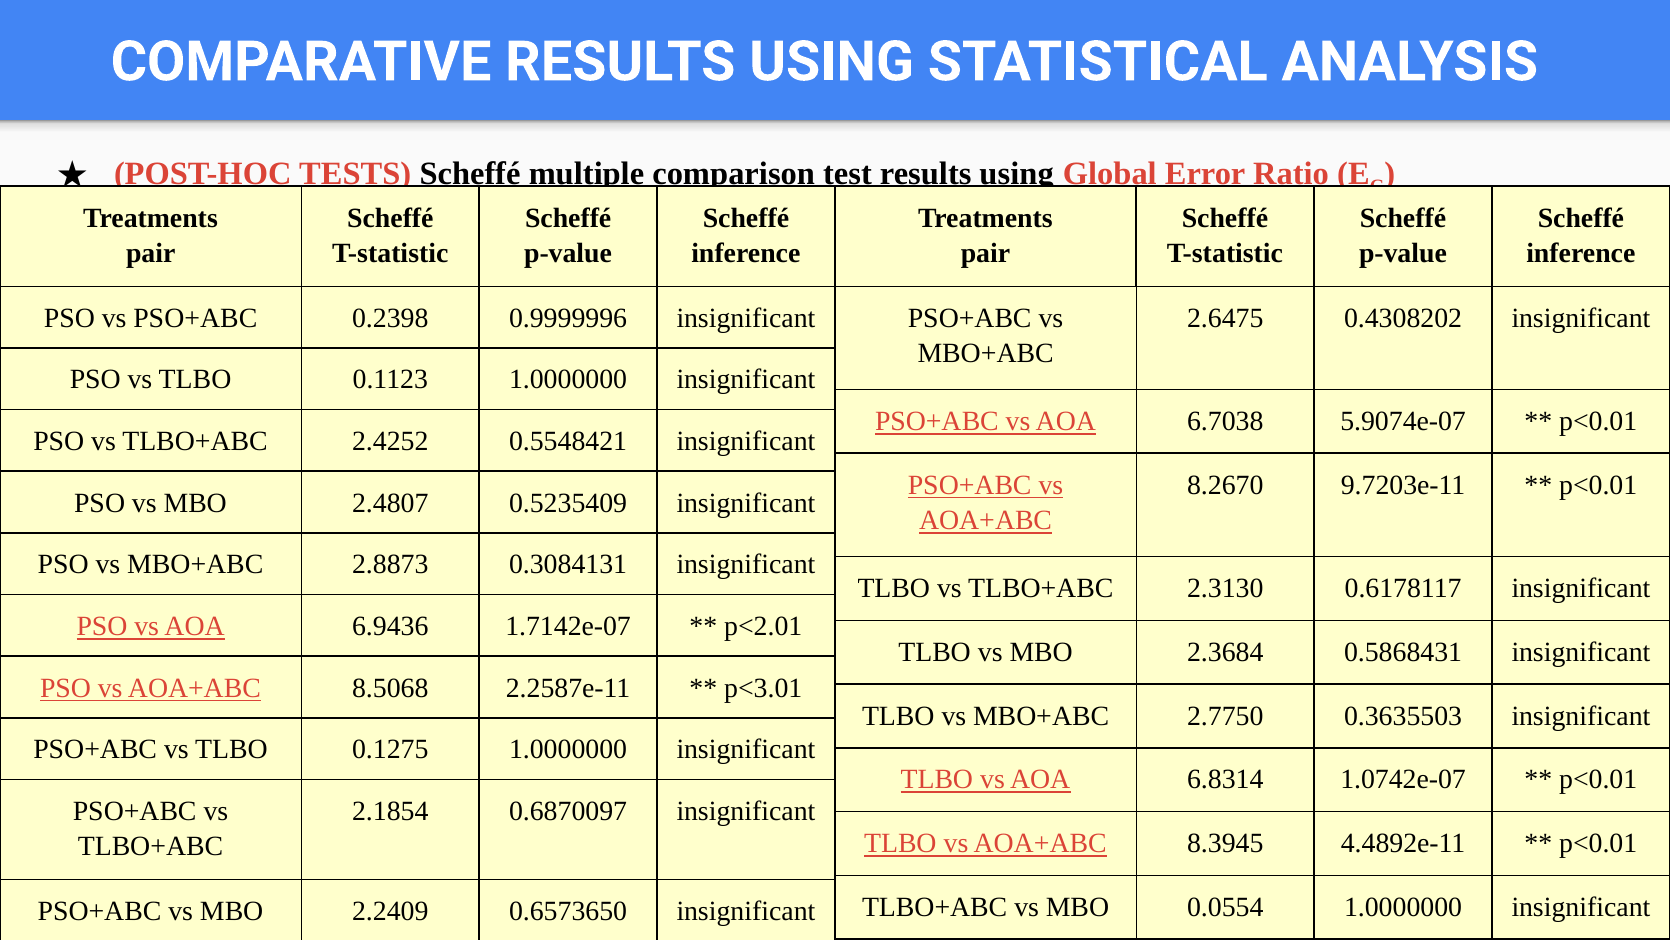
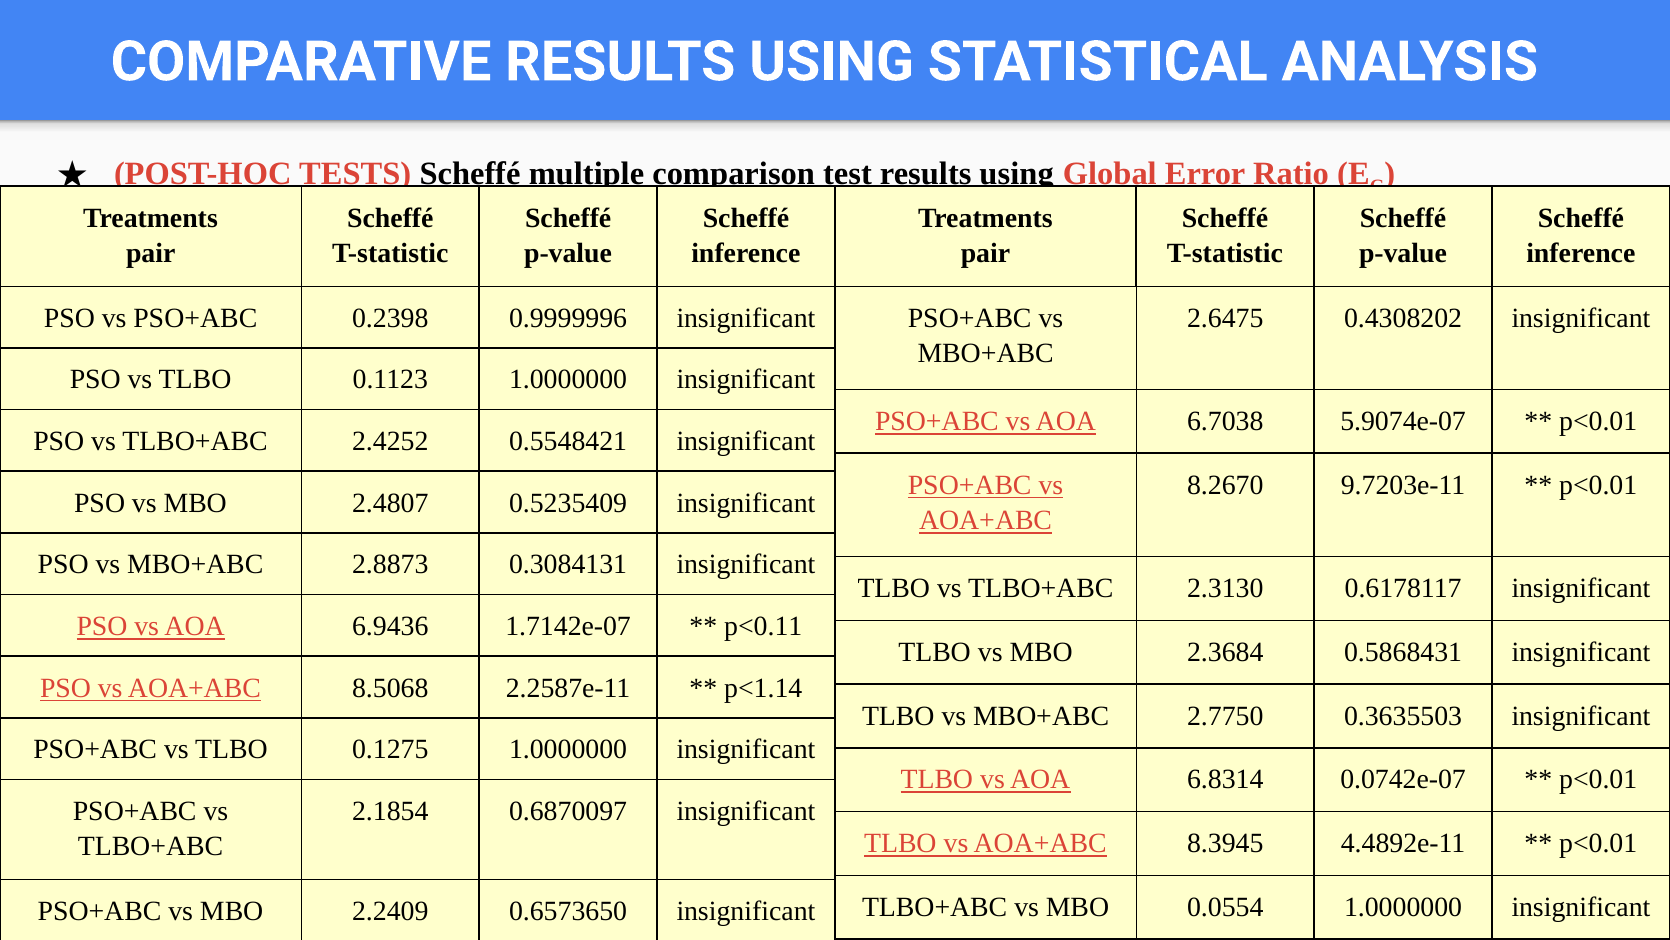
p<2.01: p<2.01 -> p<0.11 (763, 626)
p<3.01: p<3.01 -> p<1.14 (763, 688)
1.0742e-07: 1.0742e-07 -> 0.0742e-07 (1403, 779)
